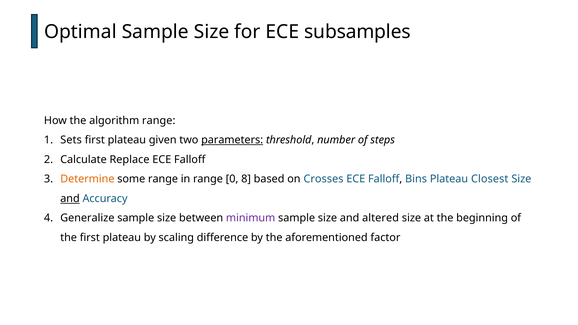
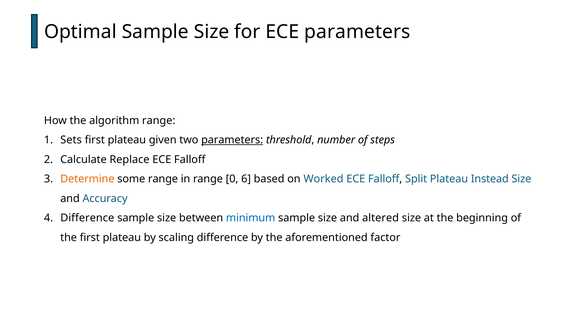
ECE subsamples: subsamples -> parameters (357, 32)
8: 8 -> 6 (246, 179)
Crosses: Crosses -> Worked (323, 179)
Bins: Bins -> Split (416, 179)
Closest: Closest -> Instead (490, 179)
and underline: present -> none (70, 199)
Generalize: Generalize -> Difference (87, 218)
minimum colour: purple -> blue (251, 218)
